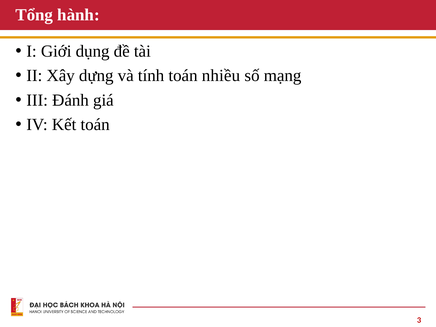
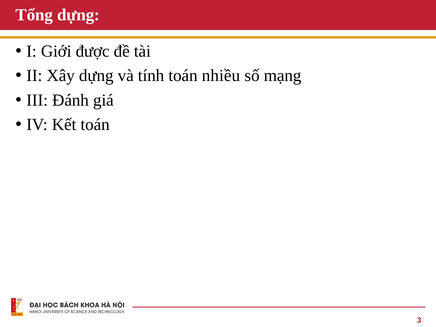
Tổng hành: hành -> dựng (79, 15)
dụng: dụng -> được (93, 51)
